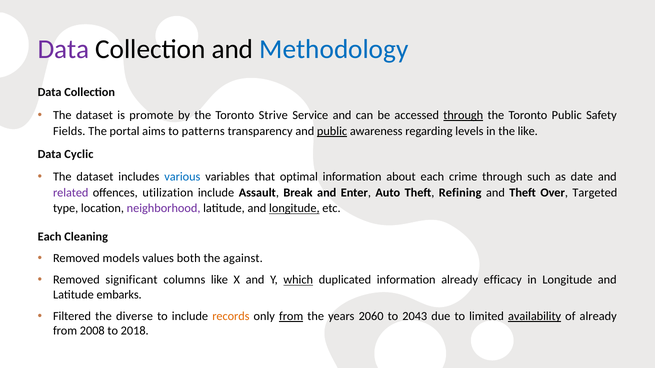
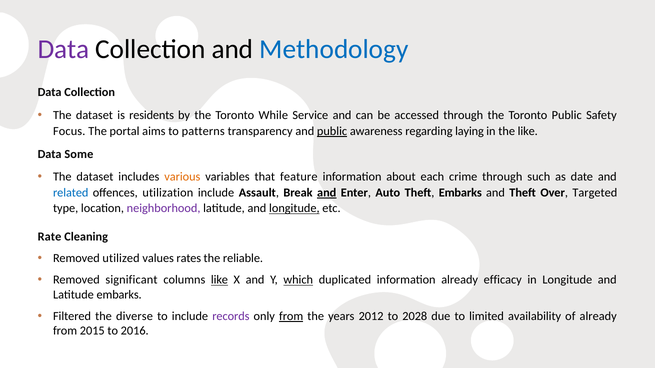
promote: promote -> residents (152, 115)
Strive: Strive -> While (273, 115)
through underline: present -> none (463, 115)
Fields: Fields -> Focus (69, 131)
levels: levels -> laying (469, 131)
Cyclic: Cyclic -> Some (79, 154)
various colour: blue -> orange (182, 177)
optimal: optimal -> feature (299, 177)
related colour: purple -> blue (71, 193)
and underline: none -> present (327, 193)
Theft Refining: Refining -> Embarks (460, 193)
Each: Each -> Rate (50, 237)
models: models -> utilized (121, 259)
both: both -> rates (189, 259)
against: against -> reliable (243, 259)
like underline: none -> present (219, 280)
records colour: orange -> purple (231, 317)
2060: 2060 -> 2012 (371, 317)
2043: 2043 -> 2028 (415, 317)
availability underline: present -> none (535, 317)
2008: 2008 -> 2015 (92, 331)
2018: 2018 -> 2016 (135, 331)
